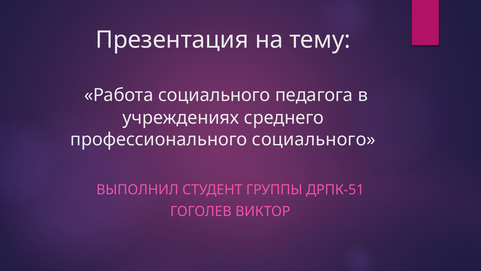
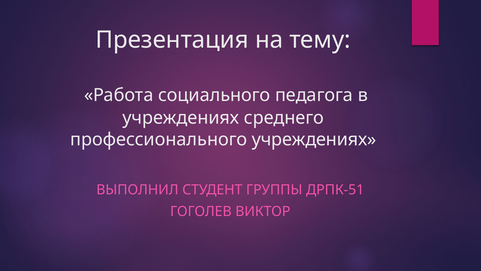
профессионального социального: социального -> учреждениях (314, 139)
